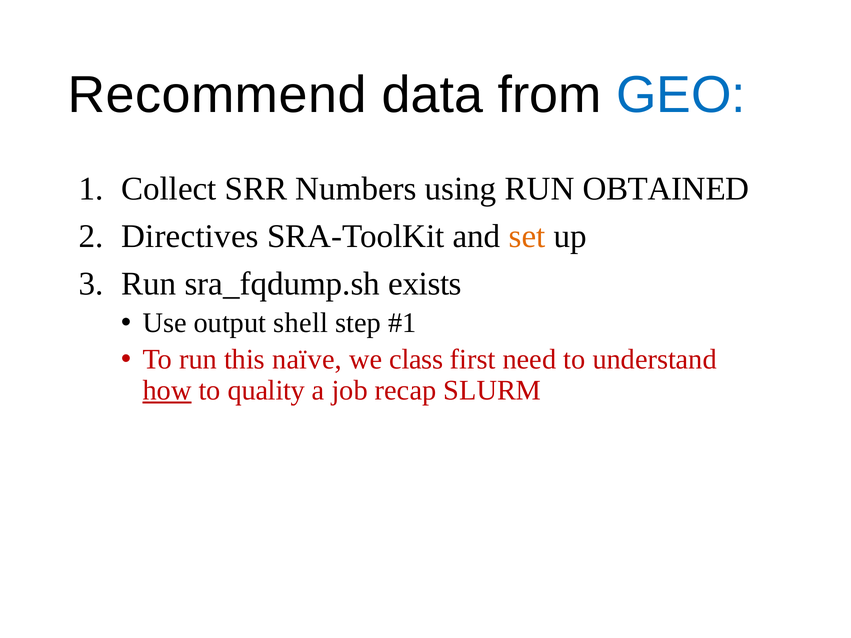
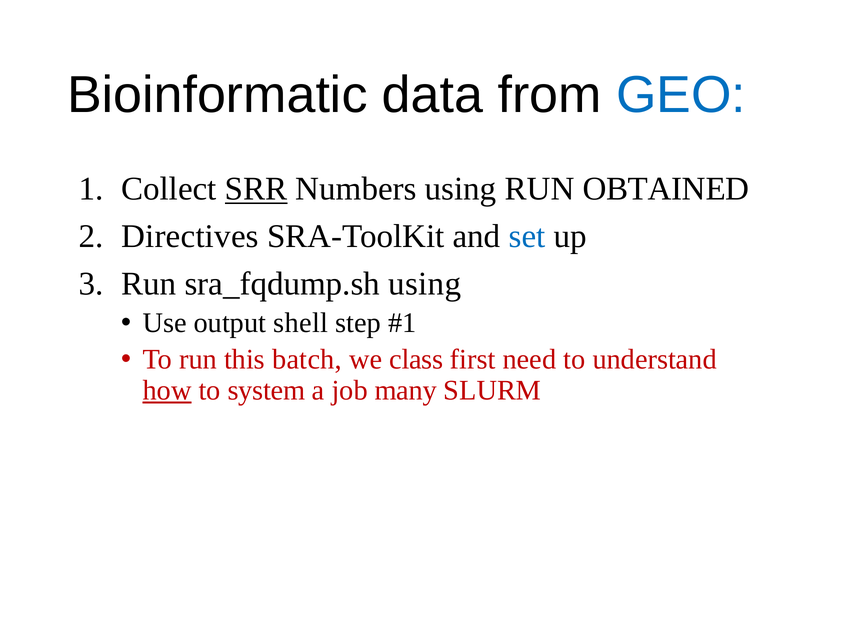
Recommend: Recommend -> Bioinformatic (217, 95)
SRR underline: none -> present (256, 189)
set colour: orange -> blue (527, 237)
sra_fqdump.sh exists: exists -> using (425, 284)
naïve: naïve -> batch (307, 360)
quality: quality -> system (266, 390)
recap: recap -> many (406, 390)
